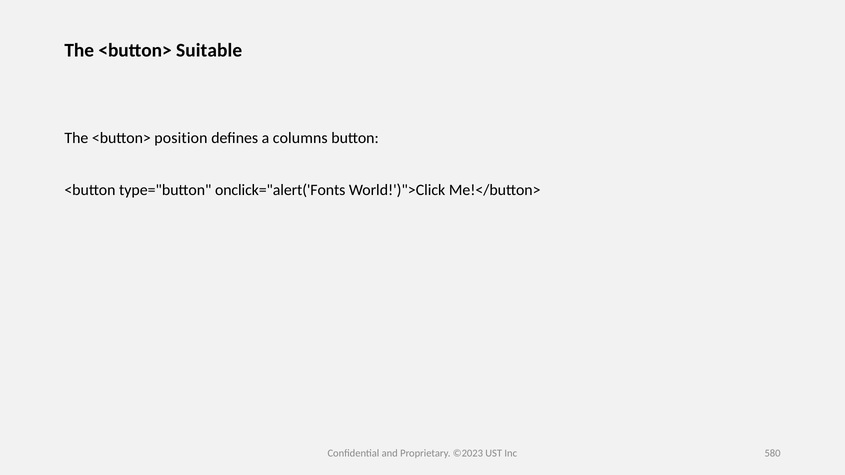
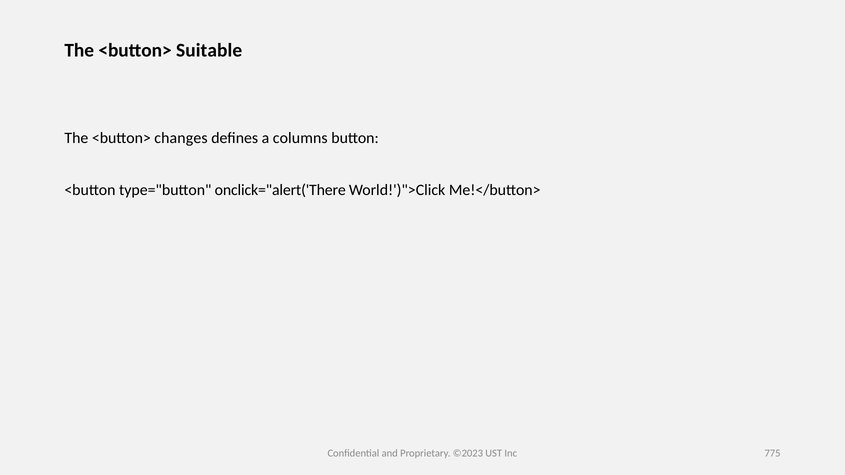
position: position -> changes (181, 138)
onclick="alert('Fonts: onclick="alert('Fonts -> onclick="alert('There (280, 190)
580: 580 -> 775 (773, 454)
